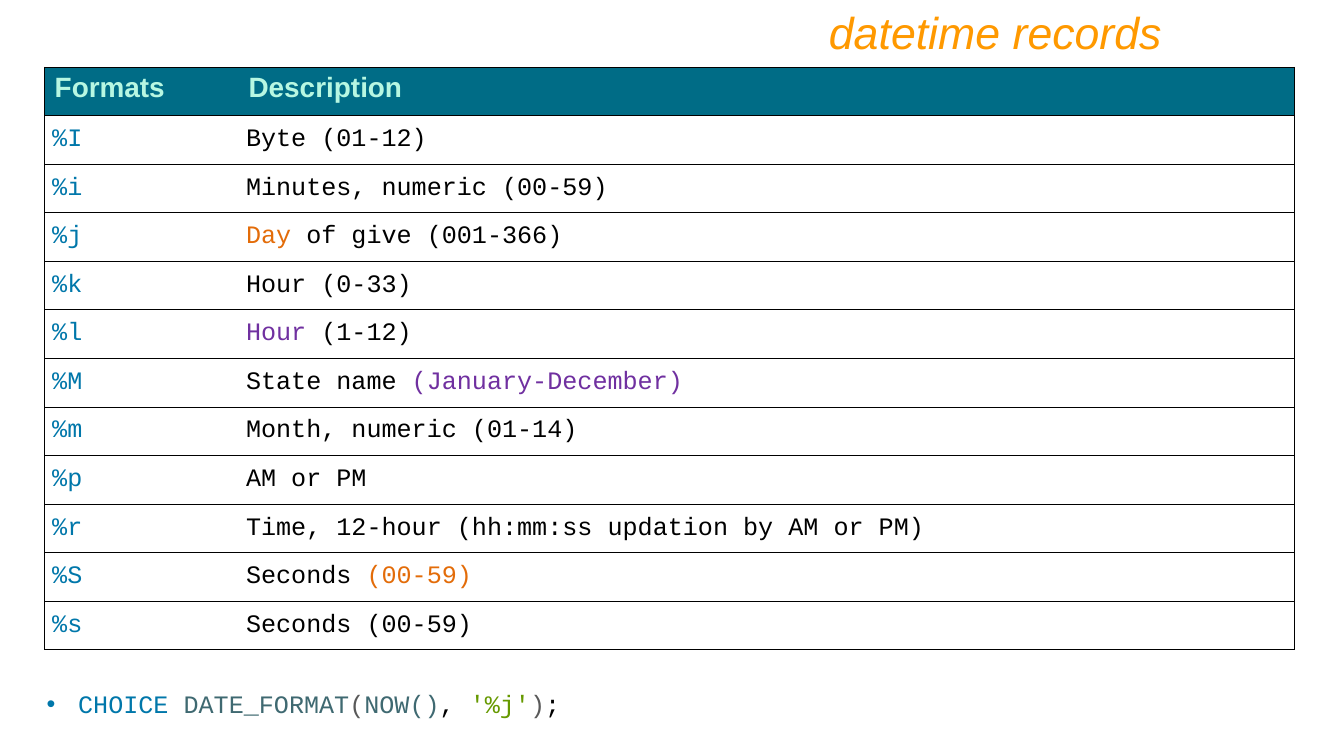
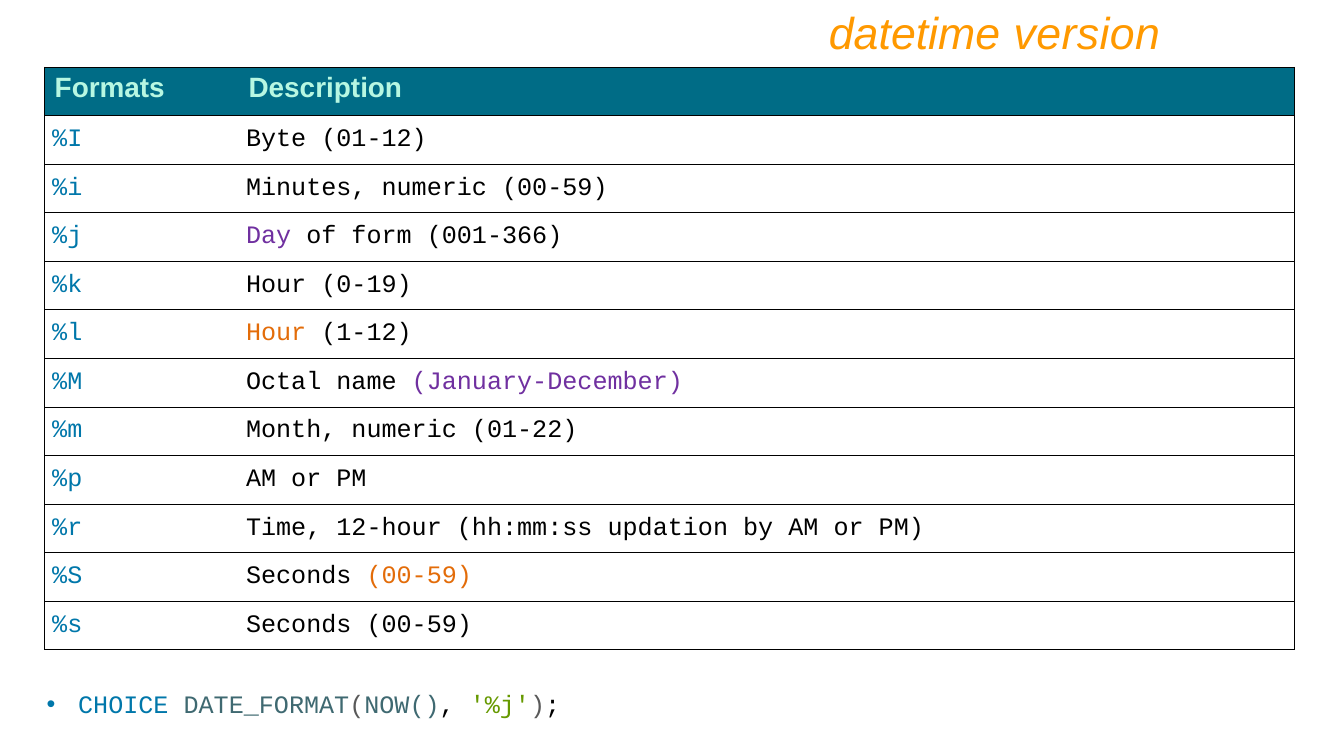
records: records -> version (1087, 35)
Day colour: orange -> purple (269, 236)
give: give -> form (382, 236)
0-33: 0-33 -> 0-19 (367, 284)
Hour colour: purple -> orange (276, 333)
State: State -> Octal (284, 381)
01-14: 01-14 -> 01-22 (525, 430)
